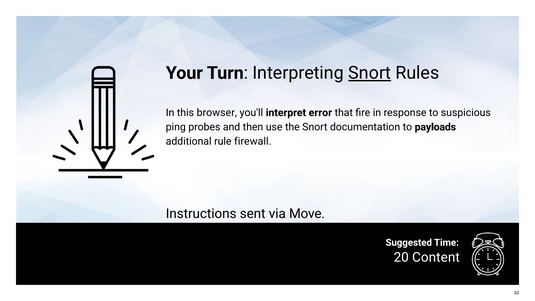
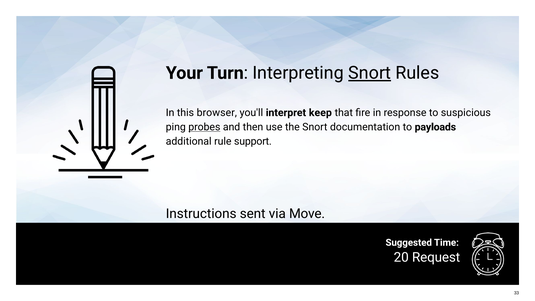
error: error -> keep (320, 113)
probes underline: none -> present (204, 127)
firewall: firewall -> support (253, 141)
Content: Content -> Request (436, 257)
